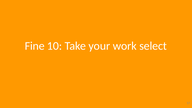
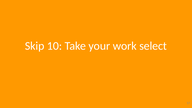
Fine: Fine -> Skip (35, 46)
